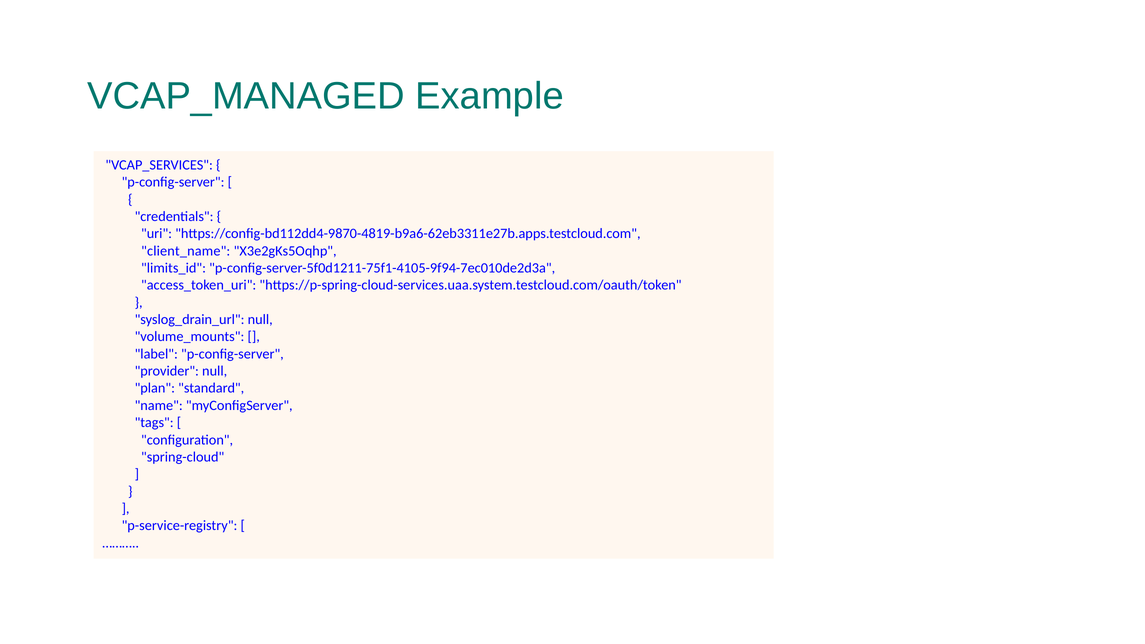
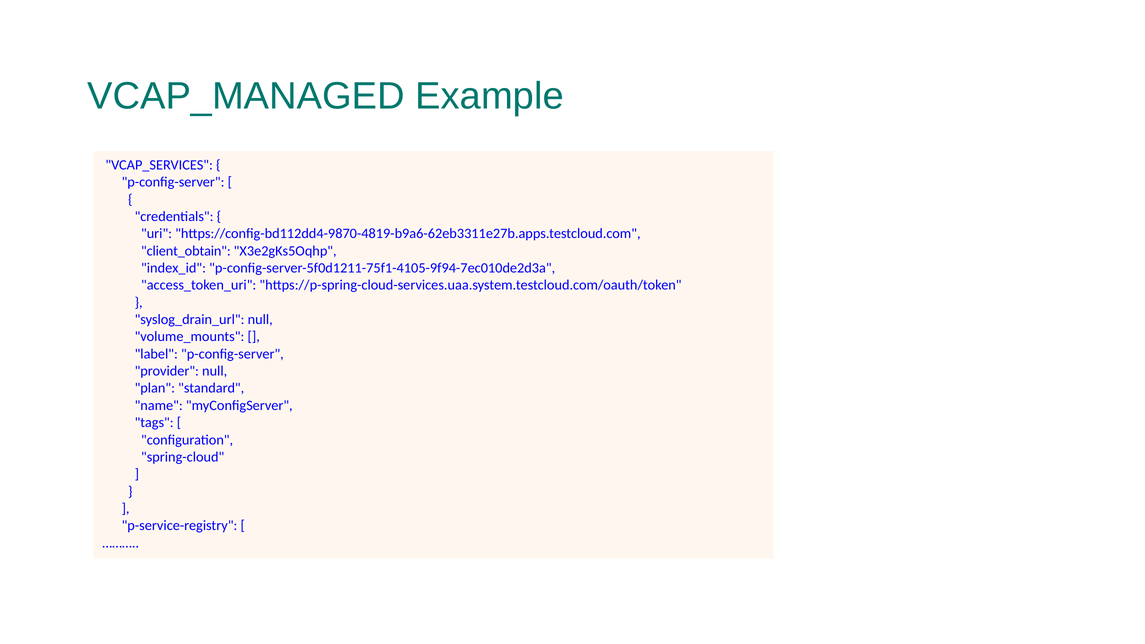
client_name: client_name -> client_obtain (186, 251)
limits_id: limits_id -> index_id (174, 268)
